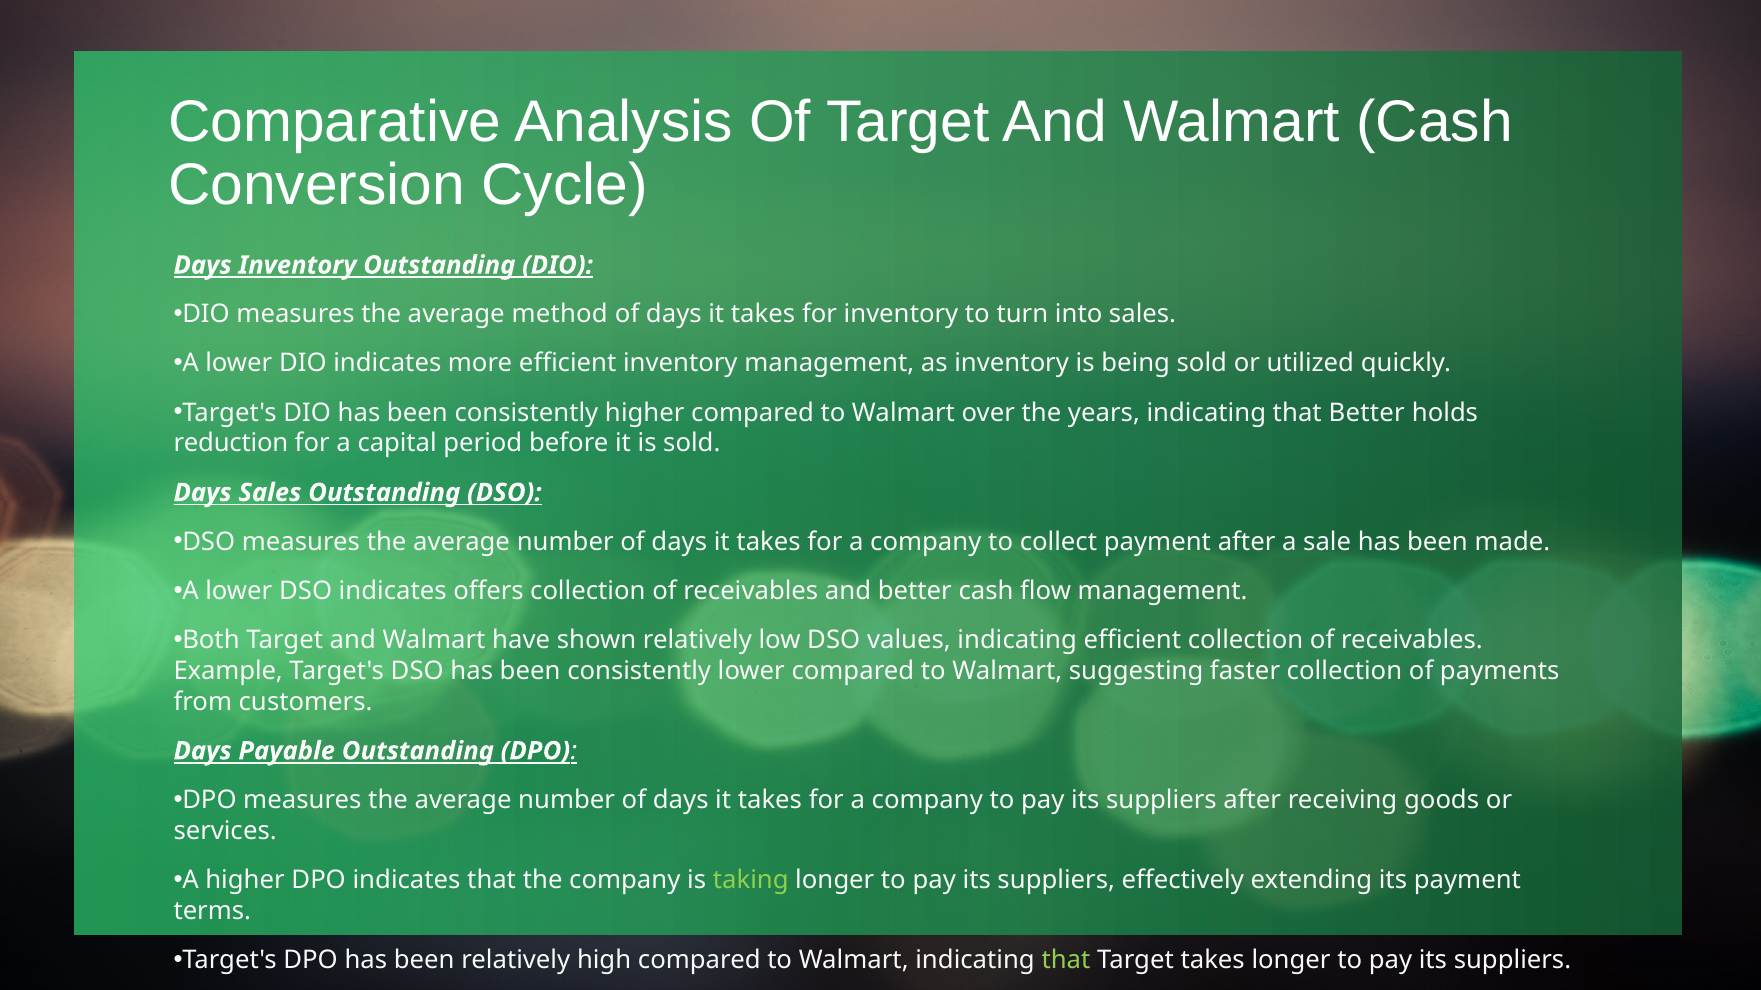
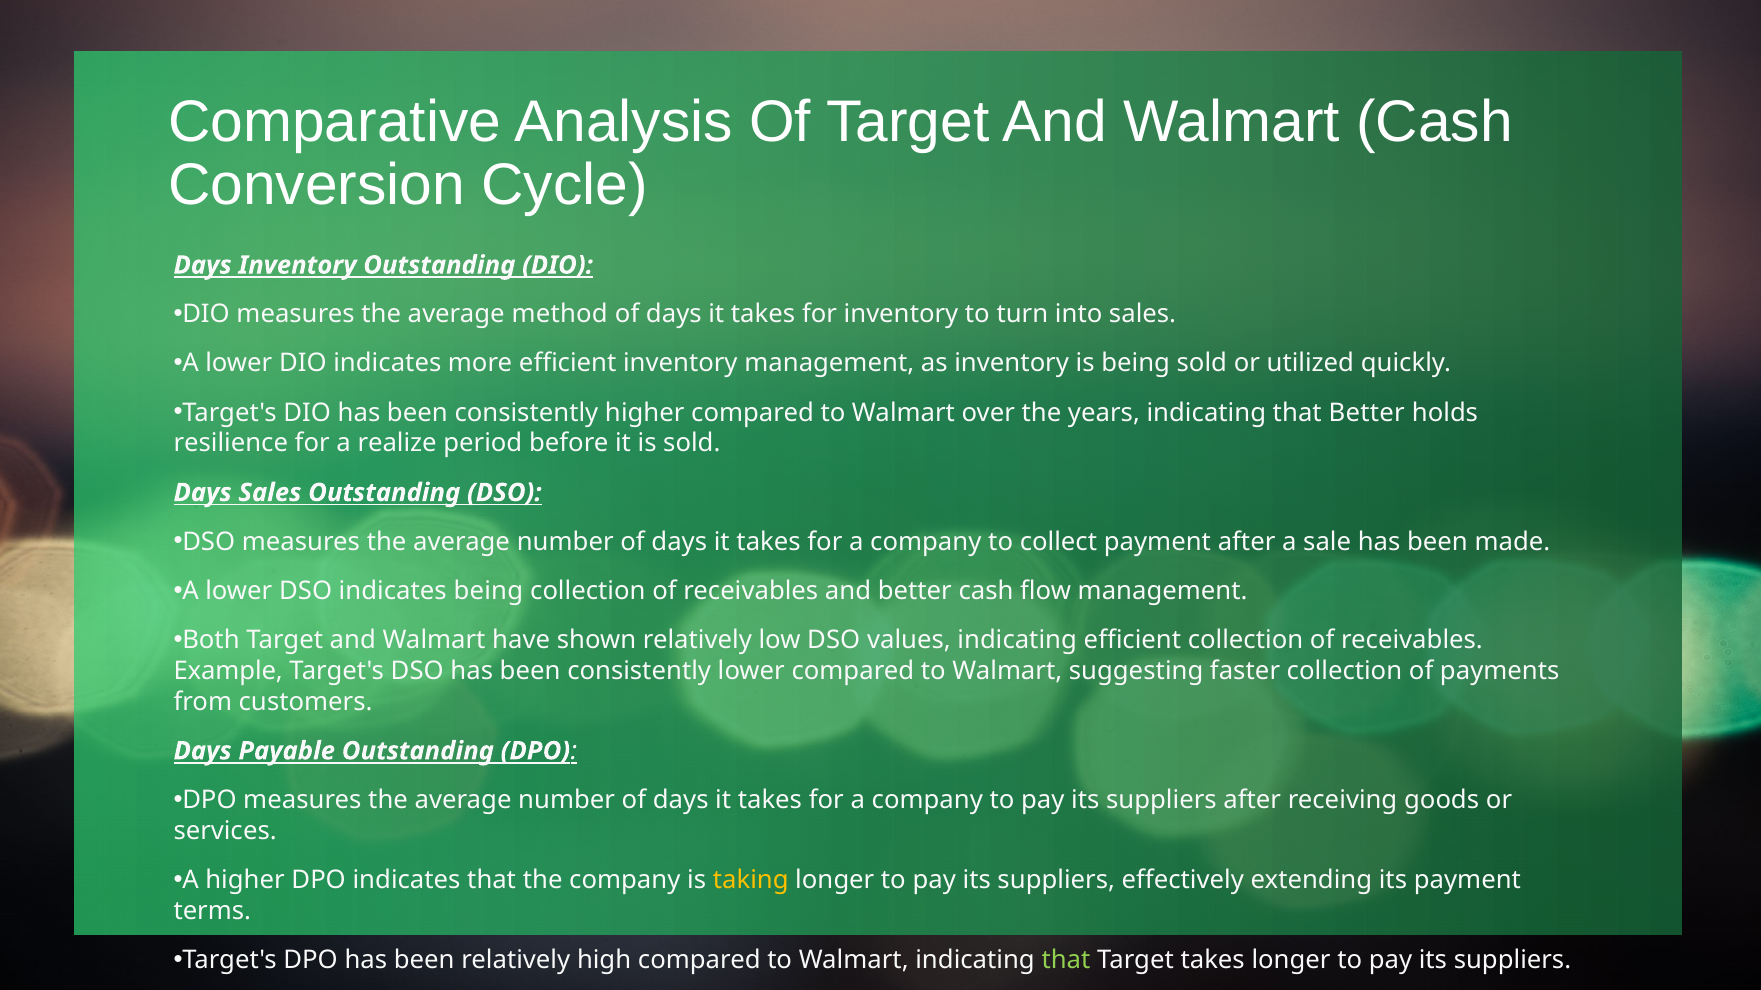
reduction: reduction -> resilience (231, 444)
capital: capital -> realize (397, 444)
indicates offers: offers -> being (488, 591)
taking colour: light green -> yellow (751, 881)
